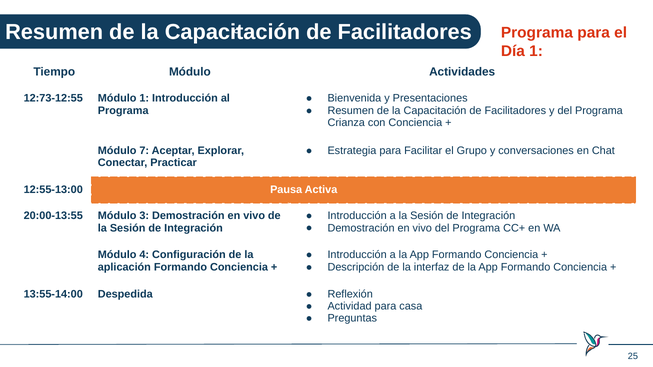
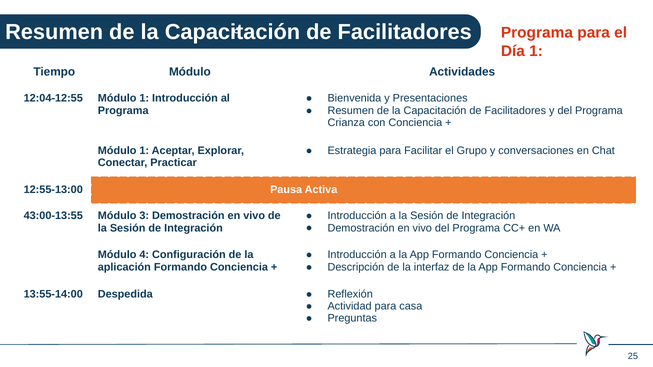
12:73-12:55: 12:73-12:55 -> 12:04-12:55 (53, 99)
7: 7 -> 1 (144, 151)
20:00-13:55: 20:00-13:55 -> 43:00-13:55 (53, 216)
